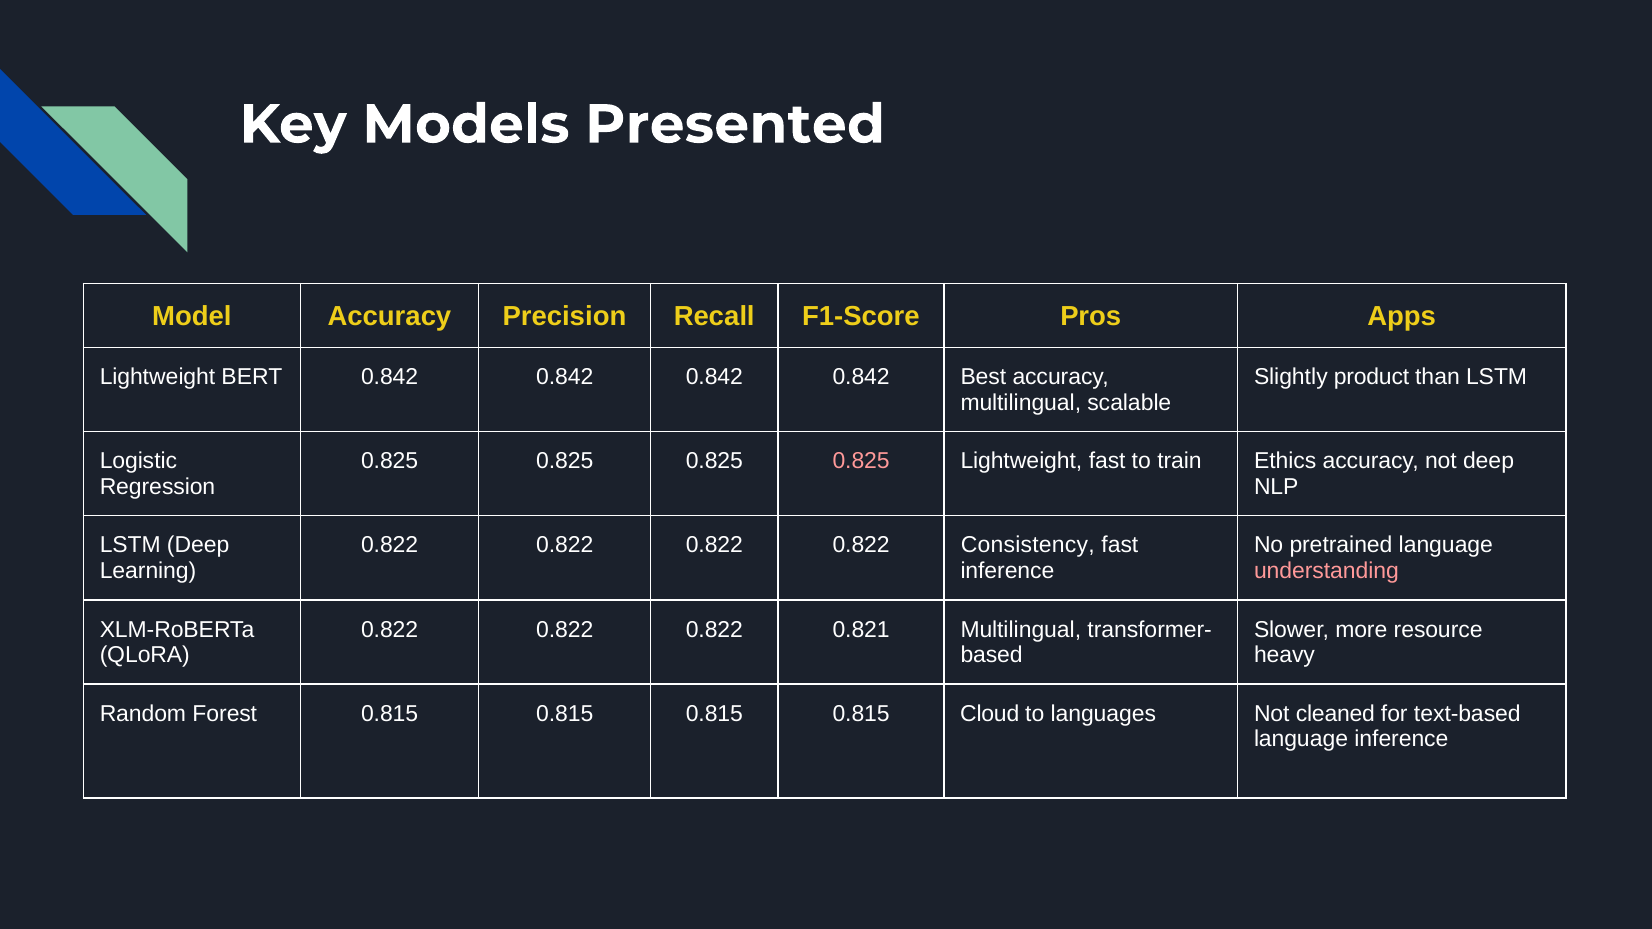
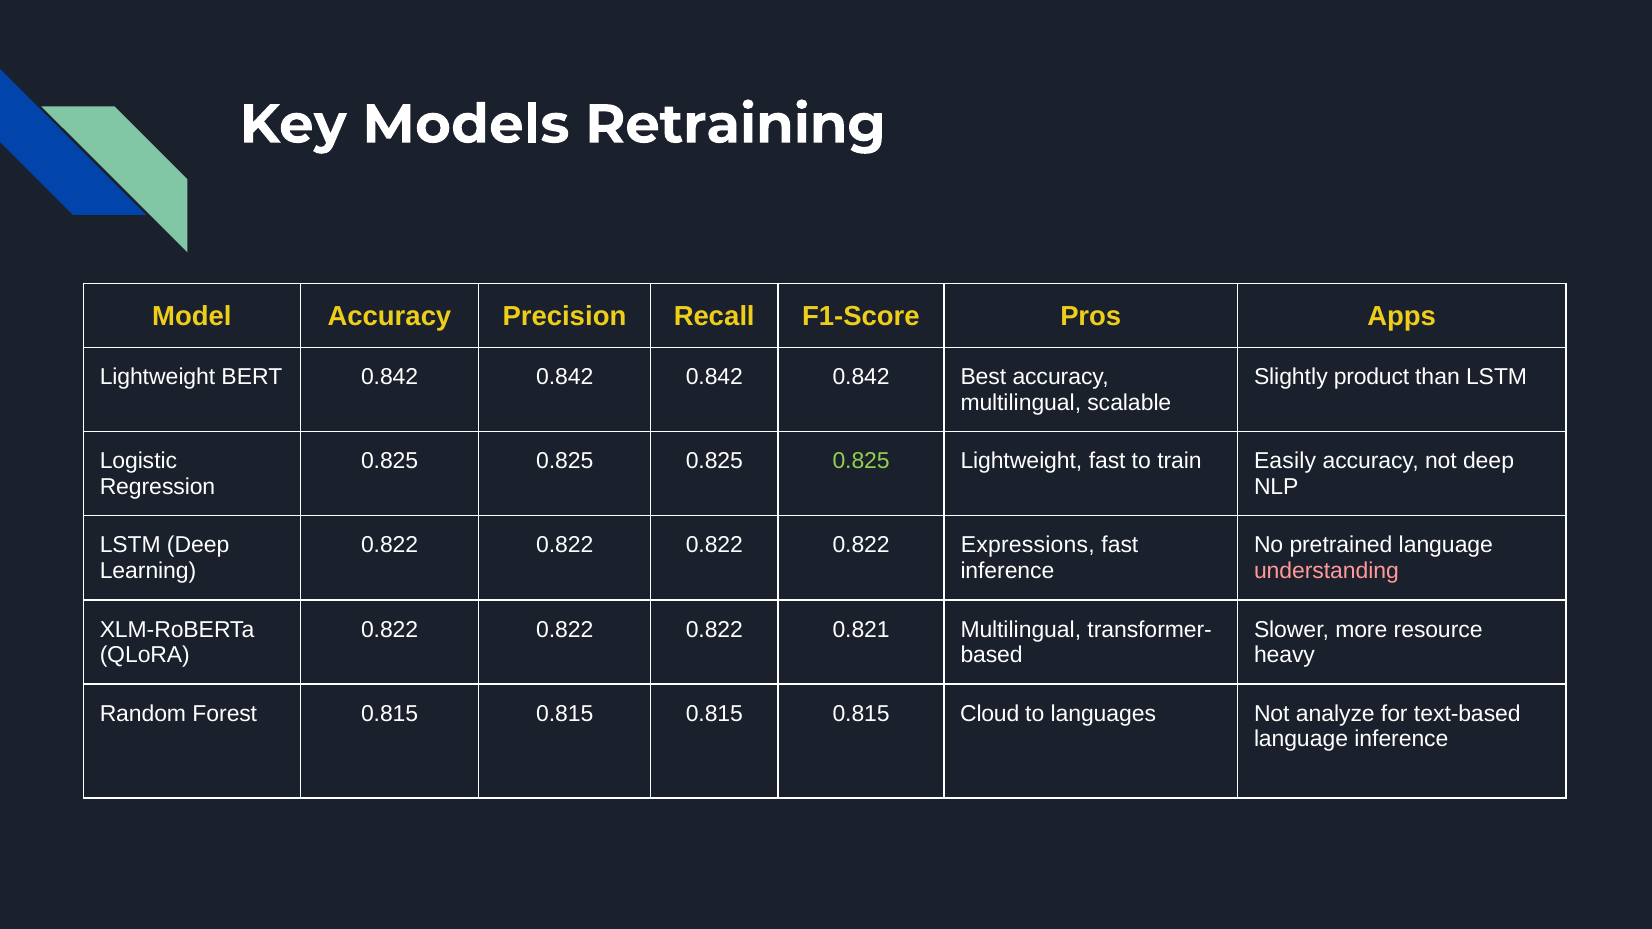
Presented: Presented -> Retraining (735, 125)
0.825 colour: pink -> light green (861, 461)
Ethics: Ethics -> Easily (1285, 461)
Consistency: Consistency -> Expressions (1028, 545)
cleaned: cleaned -> analyze (1335, 714)
